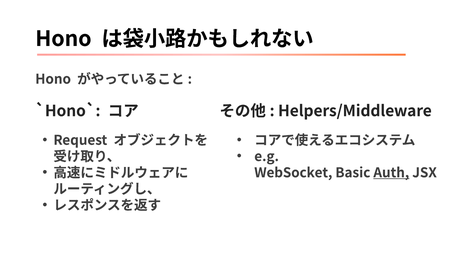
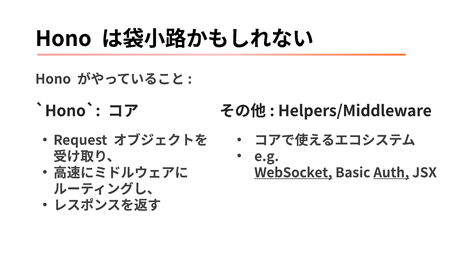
WebSocket underline: none -> present (293, 172)
